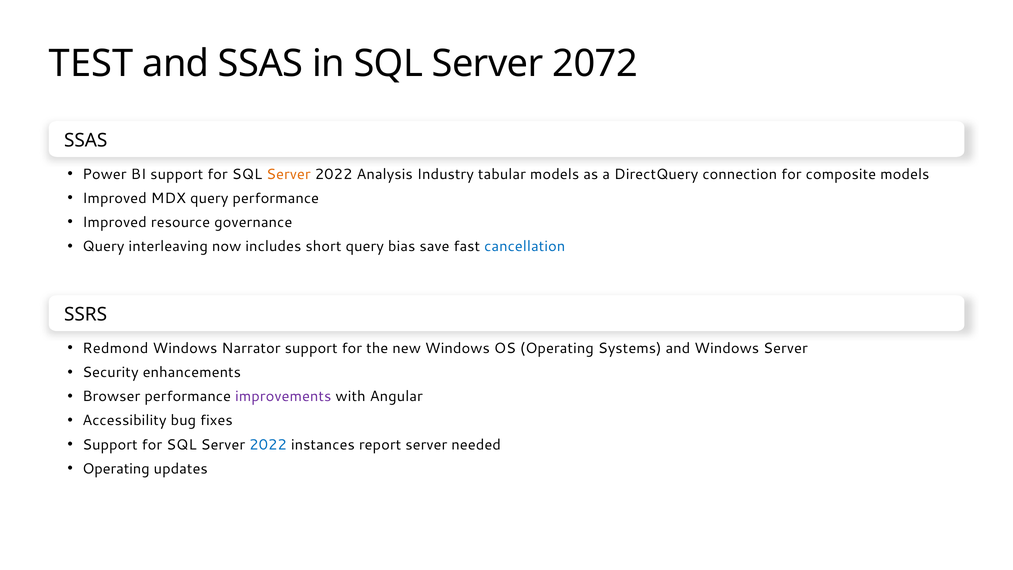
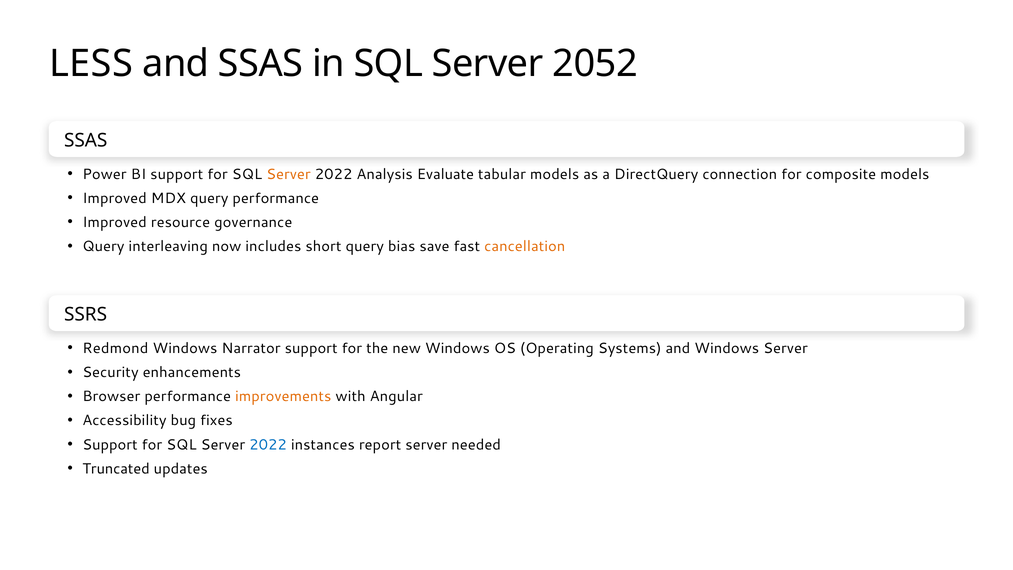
TEST: TEST -> LESS (91, 63)
2072: 2072 -> 2052 (595, 63)
Industry: Industry -> Evaluate (445, 174)
cancellation colour: blue -> orange (525, 246)
improvements colour: purple -> orange (283, 396)
Operating: Operating -> Truncated (116, 469)
